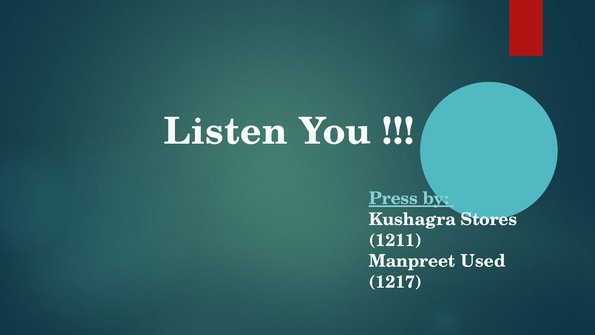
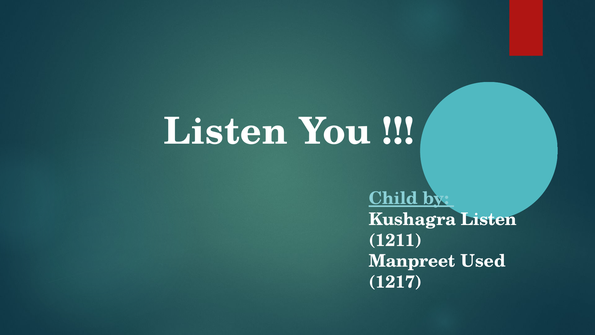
Press: Press -> Child (393, 198)
Kushagra Stores: Stores -> Listen (489, 219)
